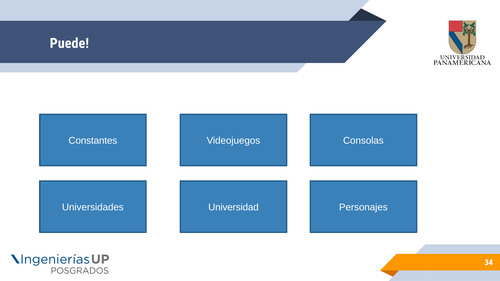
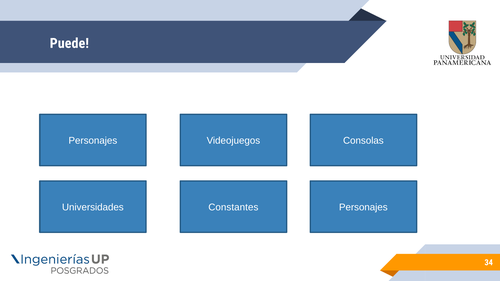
Constantes: Constantes -> Personajes (93, 141)
Universidad: Universidad -> Constantes (233, 207)
